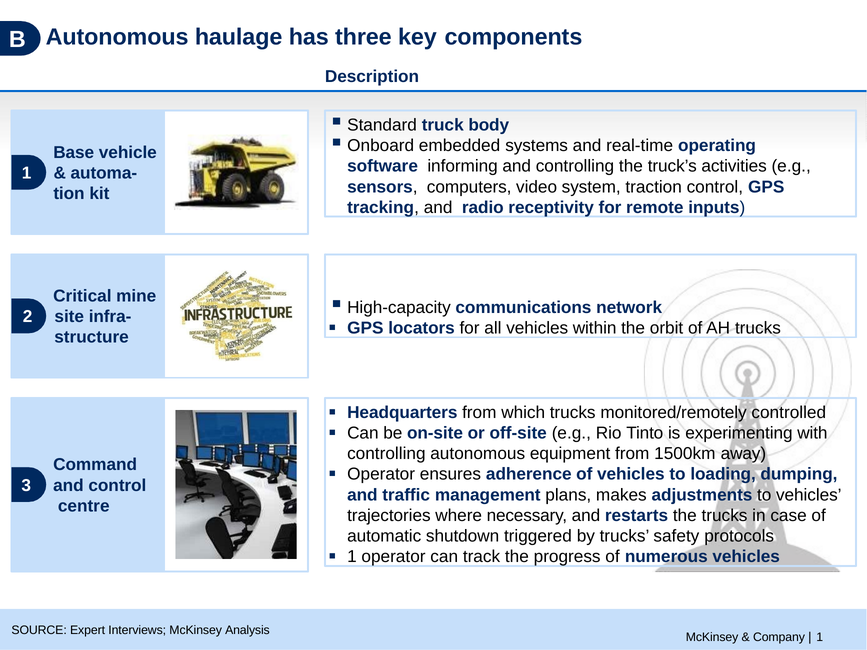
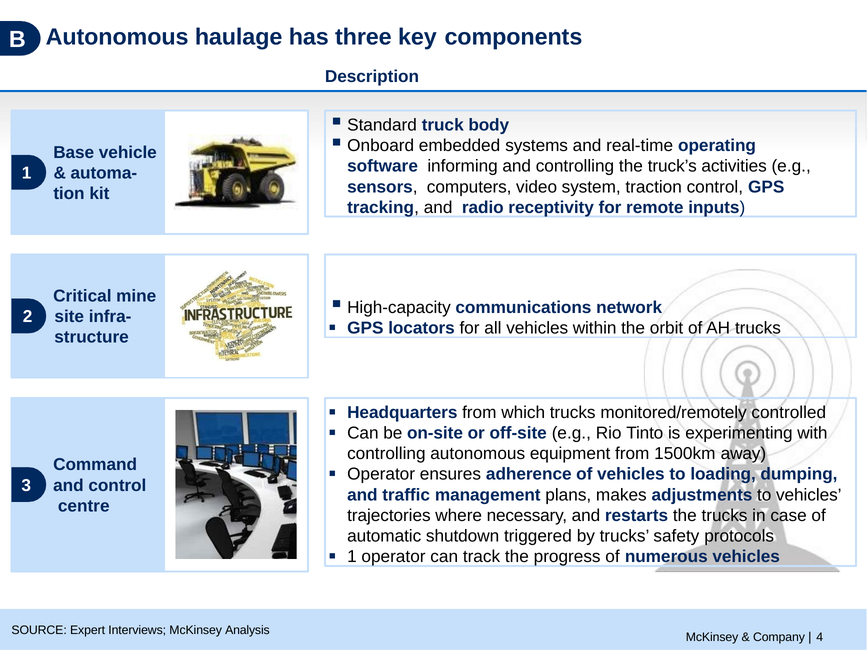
1: 1 -> 4 (820, 638)
